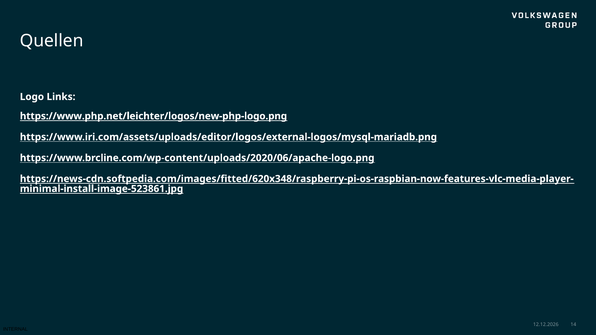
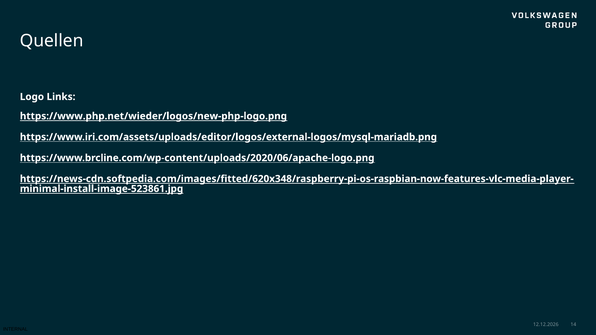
https://www.php.net/leichter/logos/new-php-logo.png: https://www.php.net/leichter/logos/new-php-logo.png -> https://www.php.net/wieder/logos/new-php-logo.png (153, 116)
